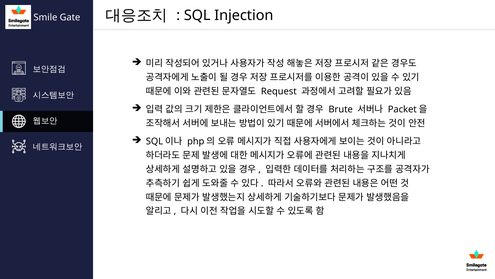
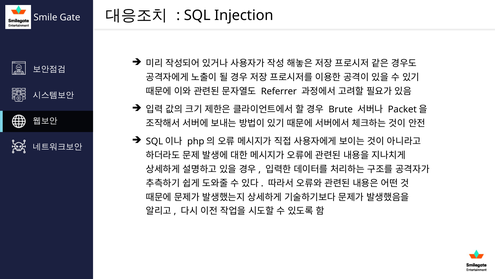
Request: Request -> Referrer (279, 91)
